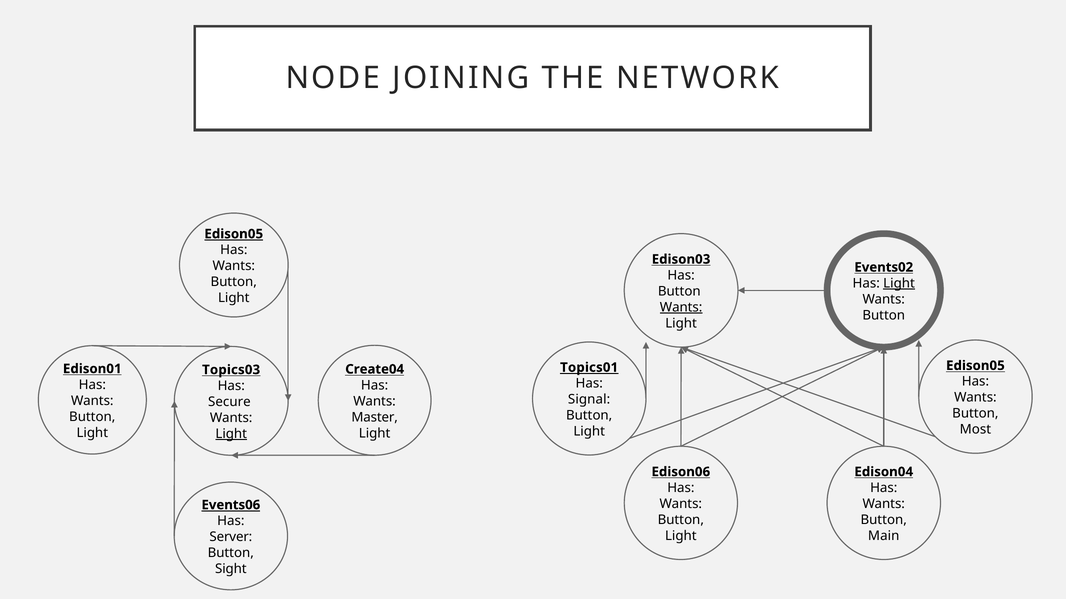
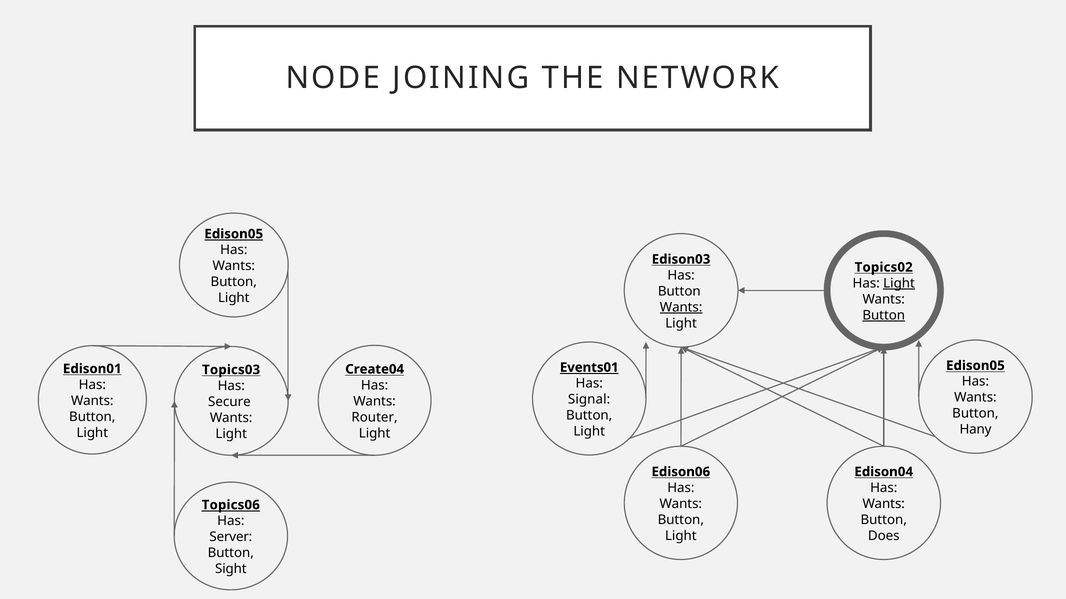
Events02: Events02 -> Topics02 (884, 268)
Button underline: none -> present (884, 316)
Topics01: Topics01 -> Events01 (589, 368)
Master: Master -> Router (375, 418)
Most: Most -> Hany (975, 430)
Light underline: present -> none (231, 434)
Events06: Events06 -> Topics06 (231, 505)
Main: Main -> Does (884, 536)
